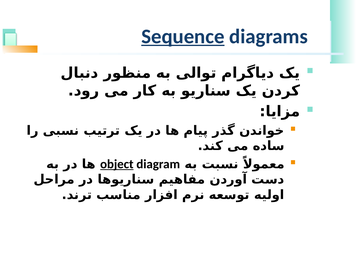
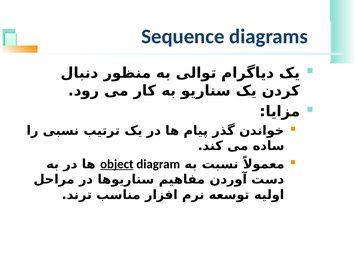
Sequence underline: present -> none (183, 36)
